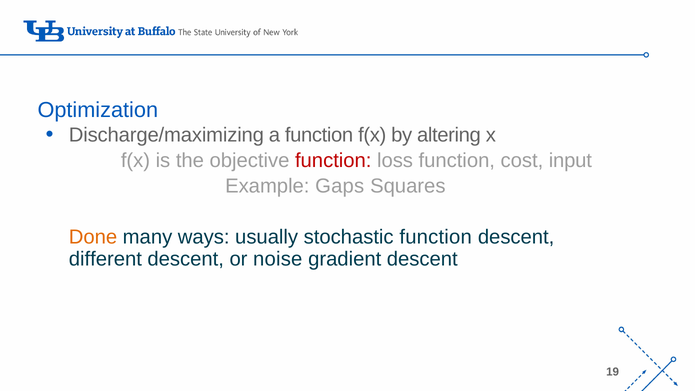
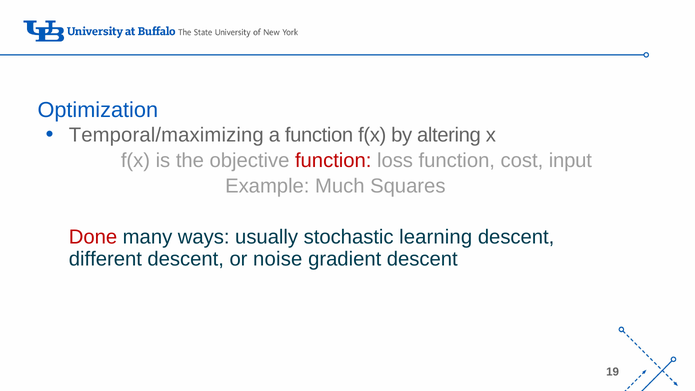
Discharge/maximizing: Discharge/maximizing -> Temporal/maximizing (166, 135)
Gaps: Gaps -> Much (340, 186)
Done colour: orange -> red (93, 237)
stochastic function: function -> learning (436, 237)
